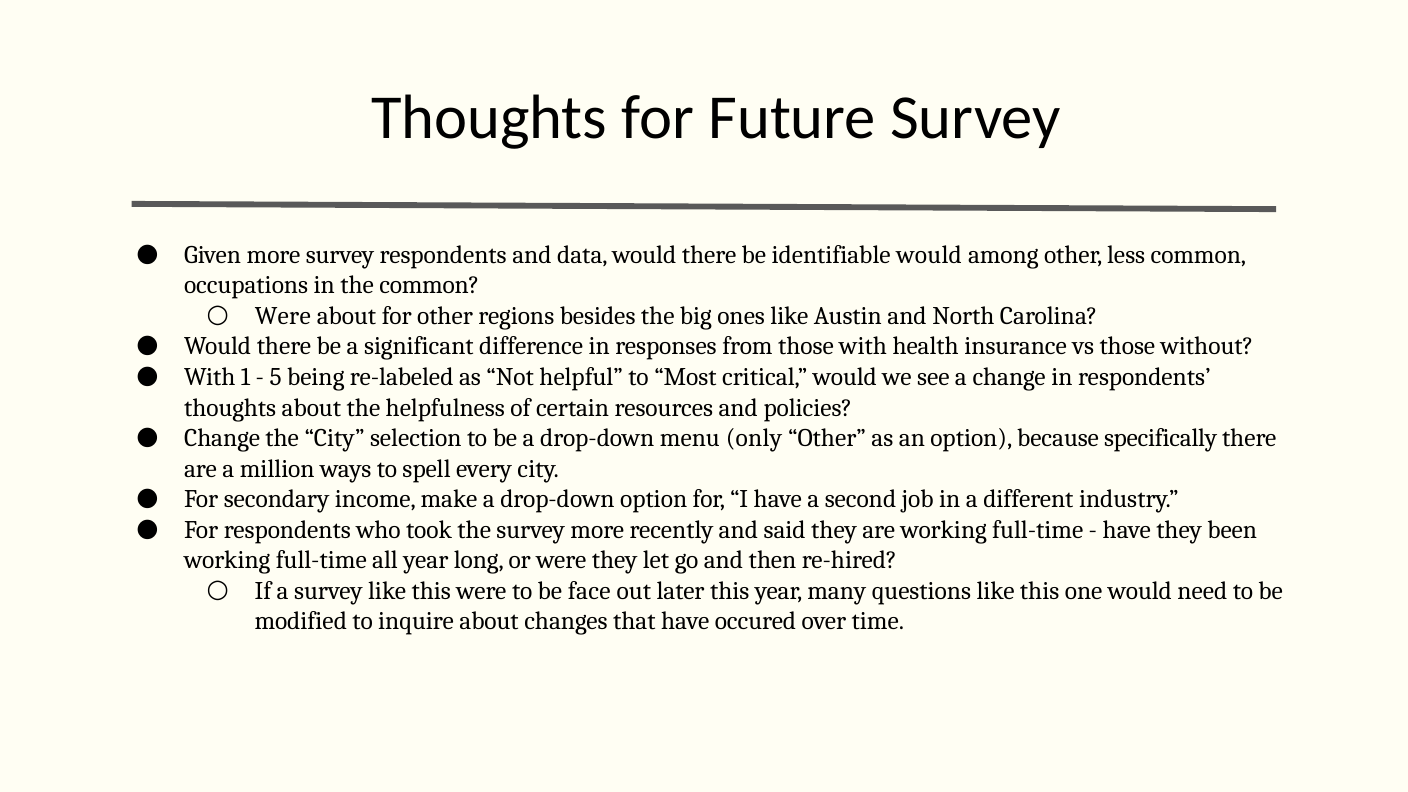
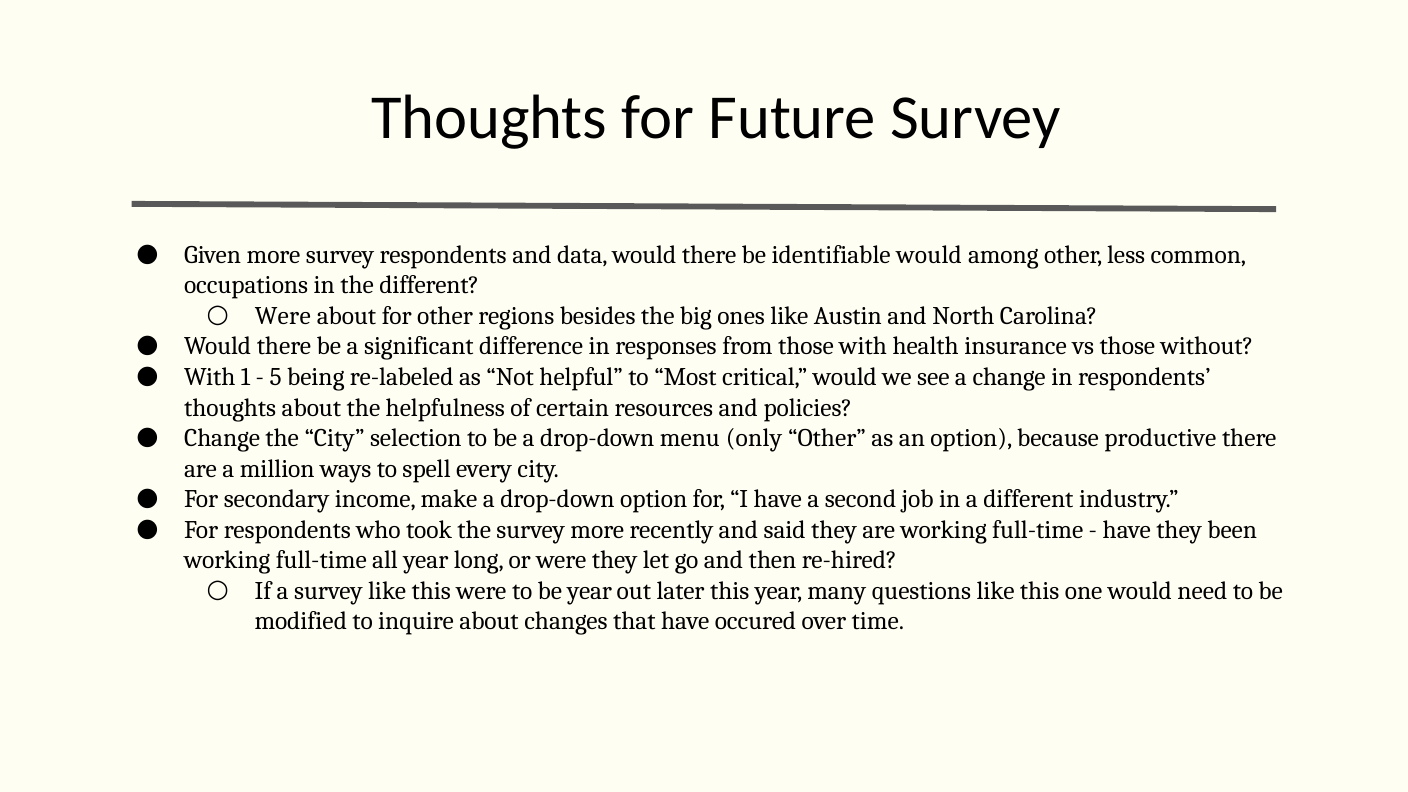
the common: common -> different (429, 286)
specifically: specifically -> productive (1160, 438)
be face: face -> year (590, 591)
